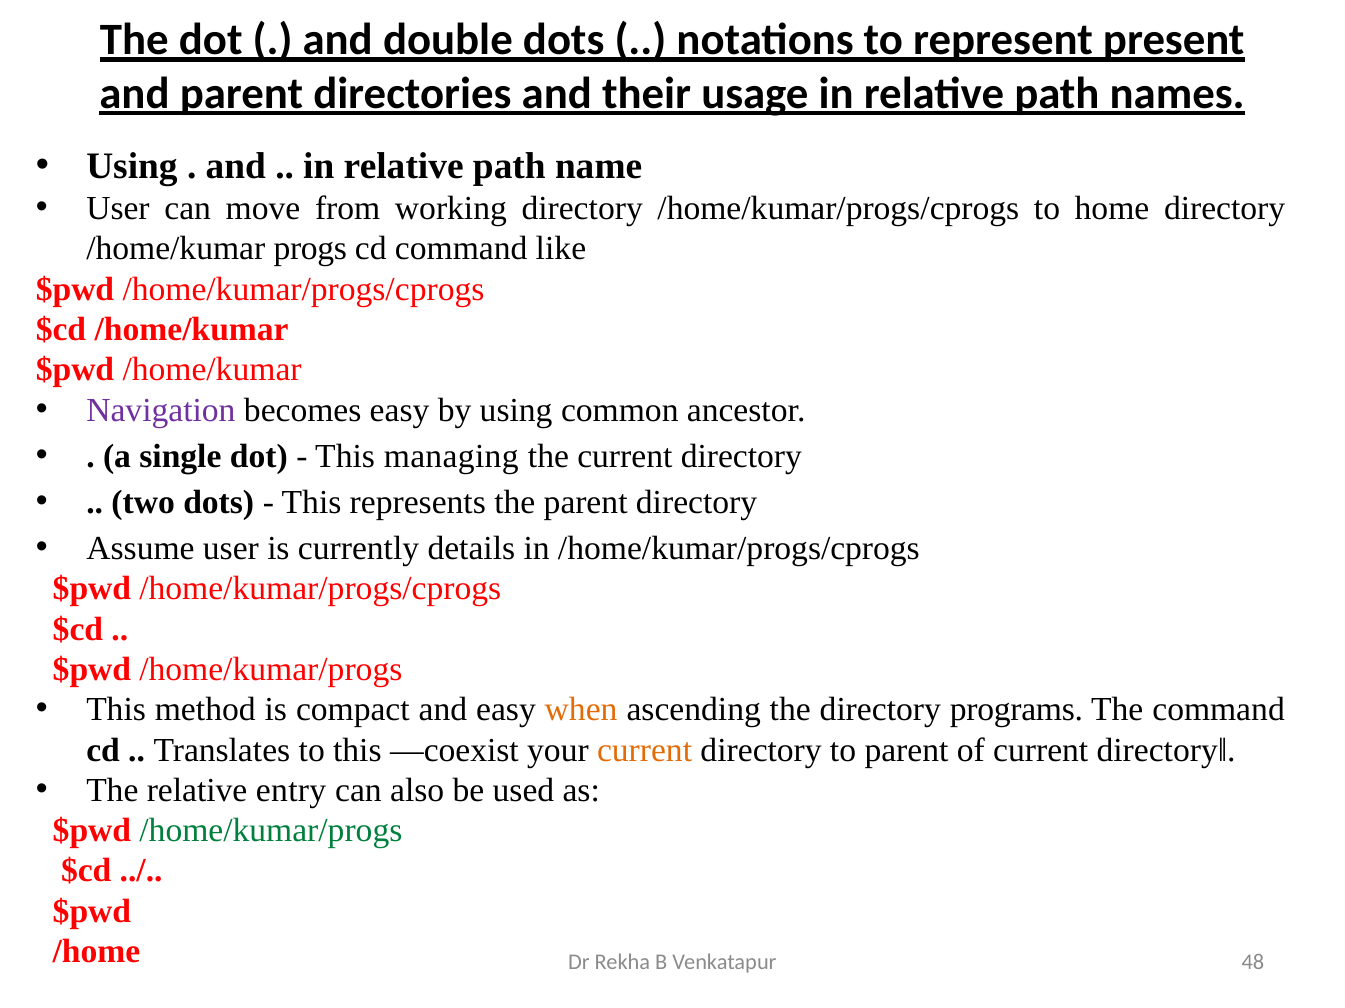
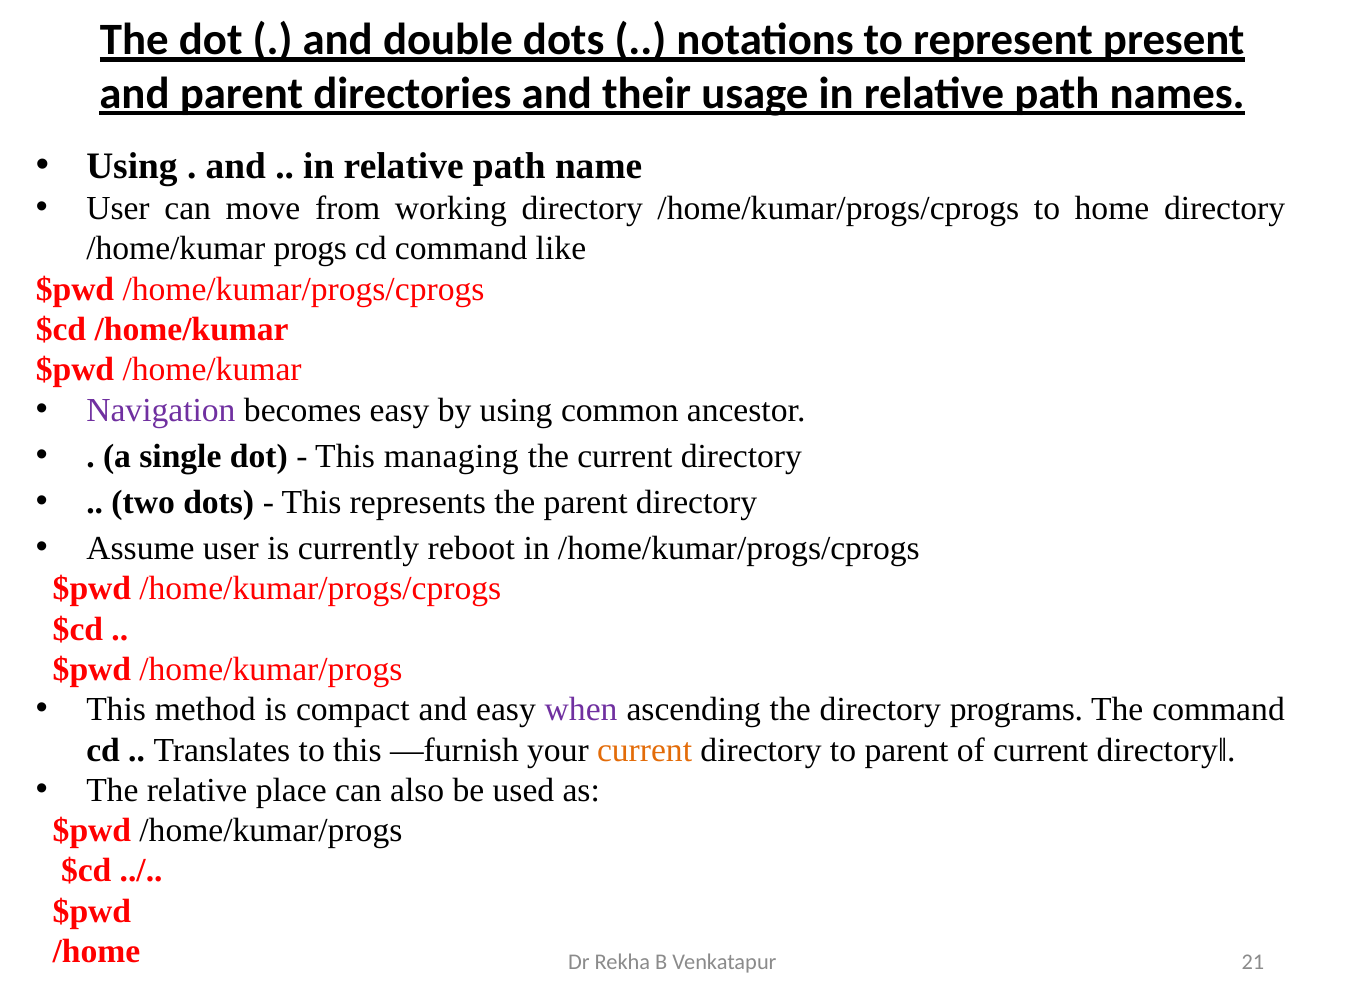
details: details -> reboot (471, 549)
when colour: orange -> purple (581, 710)
―coexist: ―coexist -> ―furnish (454, 750)
entry: entry -> place (291, 791)
/home/kumar/progs colour: green -> black (271, 831)
48: 48 -> 21 (1253, 963)
